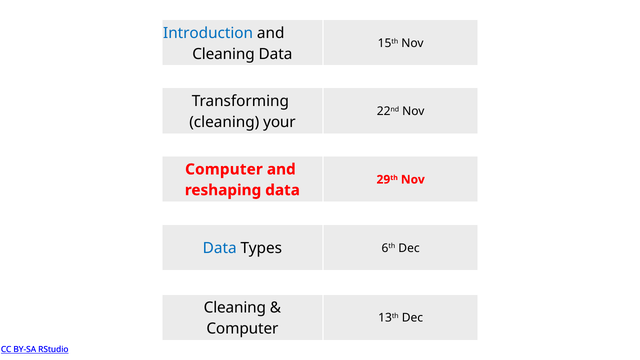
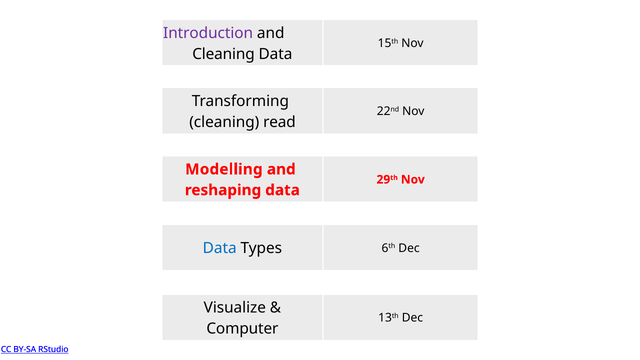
Introduction colour: blue -> purple (208, 33)
your: your -> read (279, 122)
Computer: Computer -> Modelling (224, 169)
Cleaning: Cleaning -> Visualize (235, 308)
